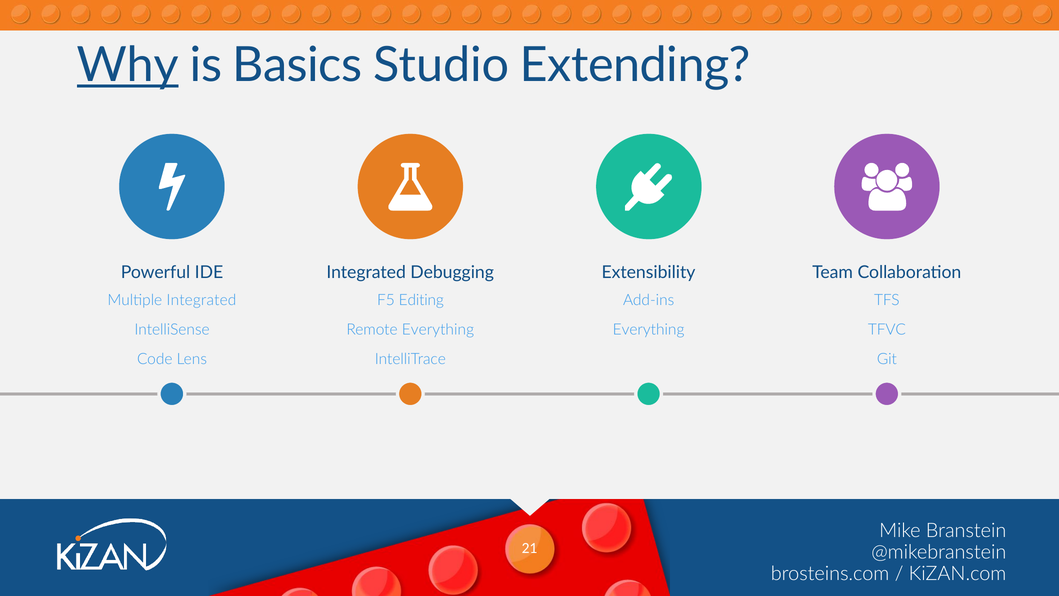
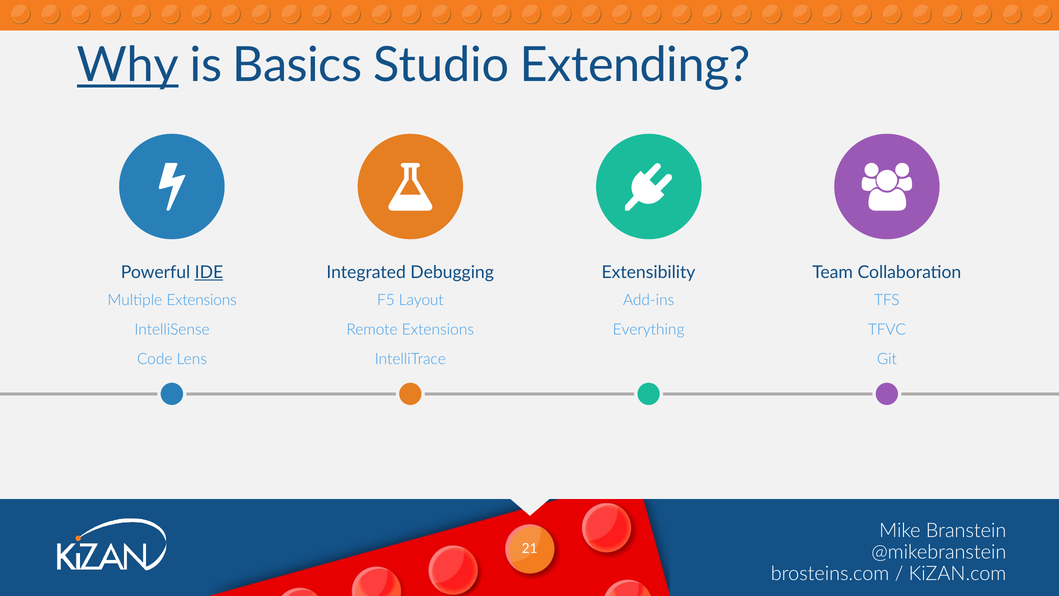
IDE underline: none -> present (209, 272)
Multiple Integrated: Integrated -> Extensions (202, 300)
Editing: Editing -> Layout (421, 300)
Remote Everything: Everything -> Extensions (438, 329)
